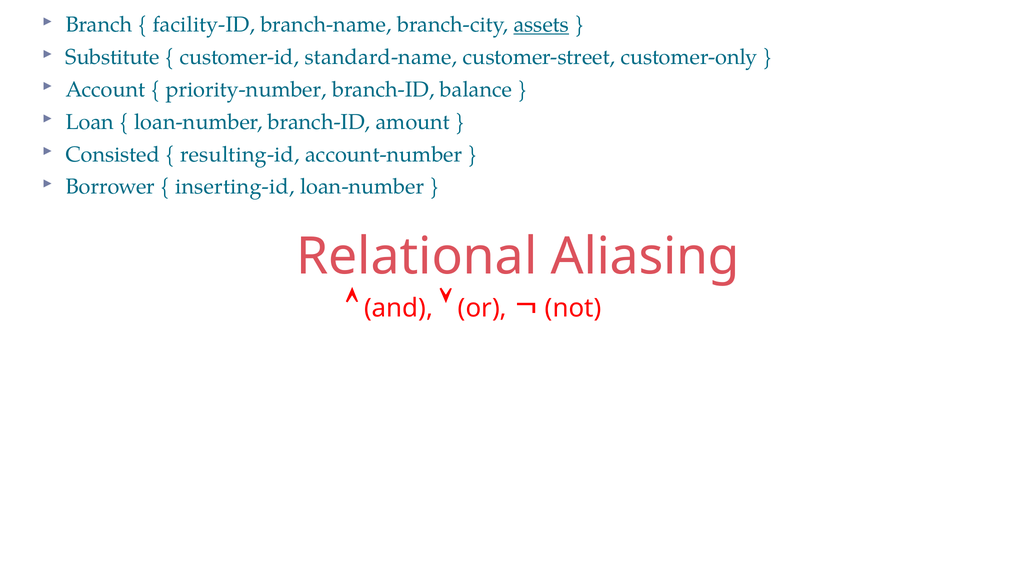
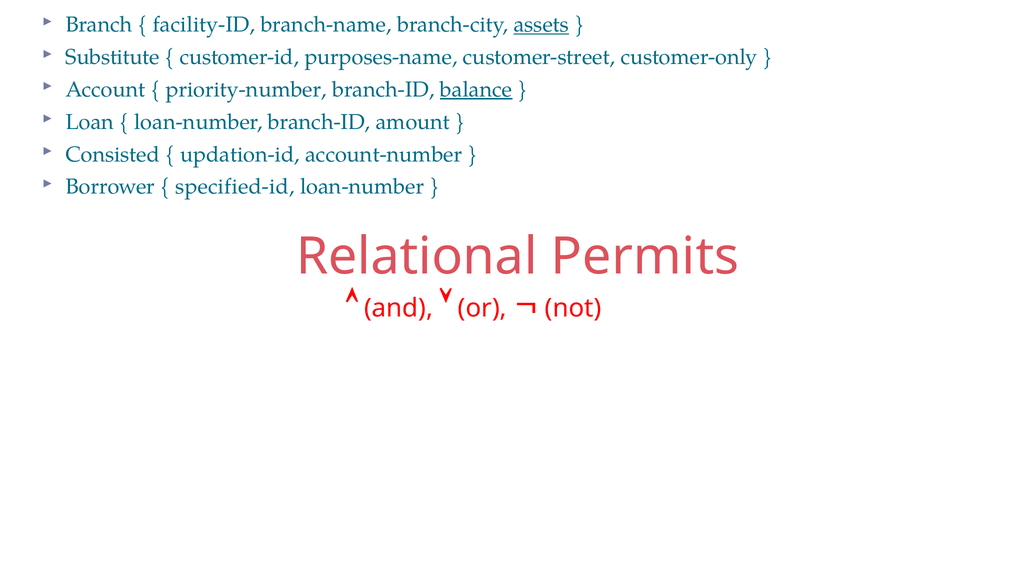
standard-name: standard-name -> purposes-name (381, 57)
balance underline: none -> present (476, 90)
resulting-id: resulting-id -> updation-id (240, 154)
inserting-id: inserting-id -> specified-id (235, 187)
Aliasing: Aliasing -> Permits (645, 257)
